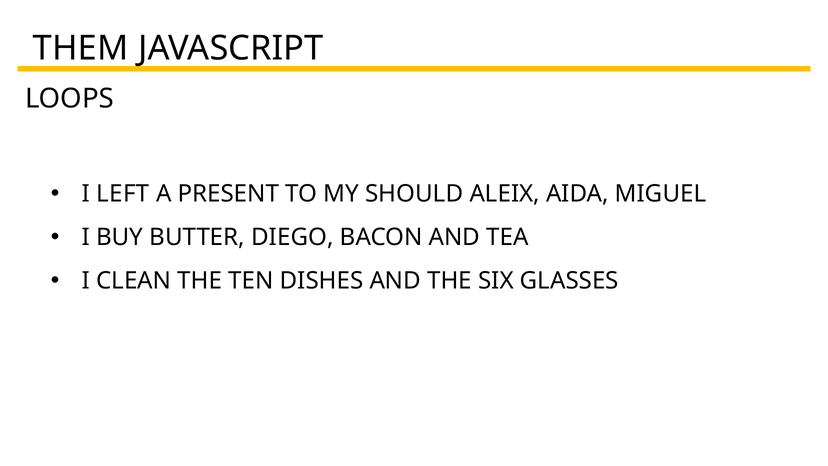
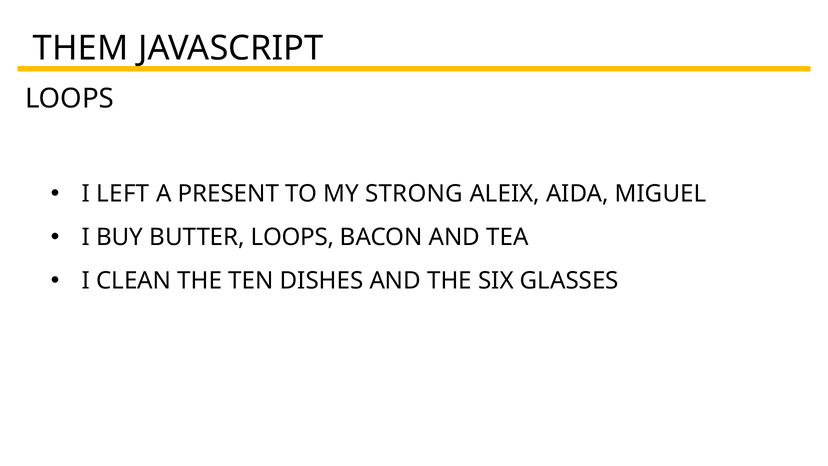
SHOULD: SHOULD -> STRONG (414, 194)
BUTTER DIEGO: DIEGO -> LOOPS (292, 237)
